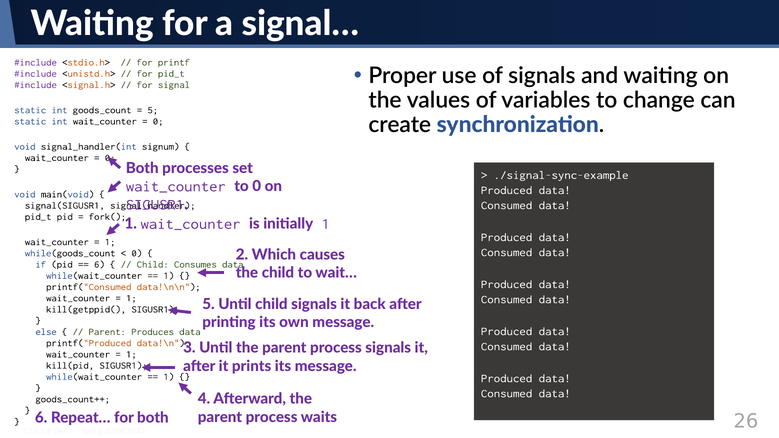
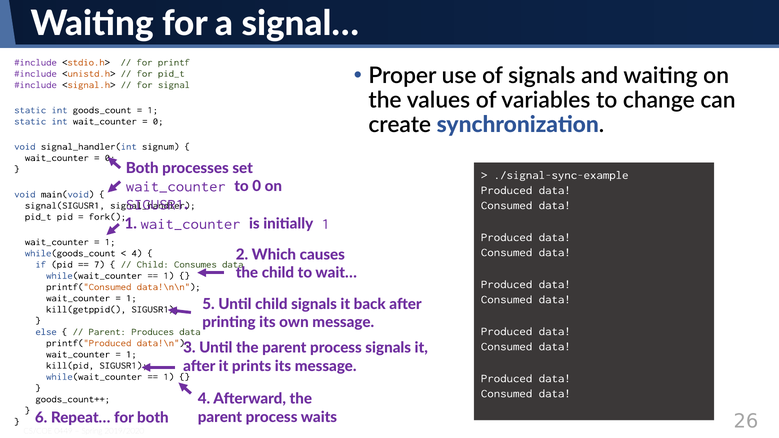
5: 5 -> 1 (153, 110)
0: 0 -> 4 (137, 253)
6: 6 -> 7 (99, 264)
